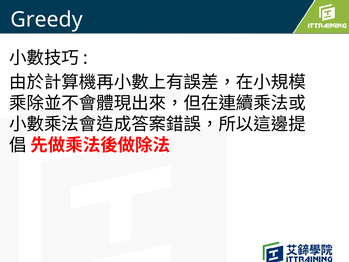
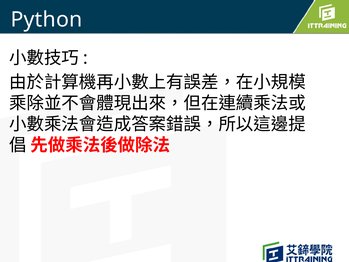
Greedy: Greedy -> Python (46, 20)
